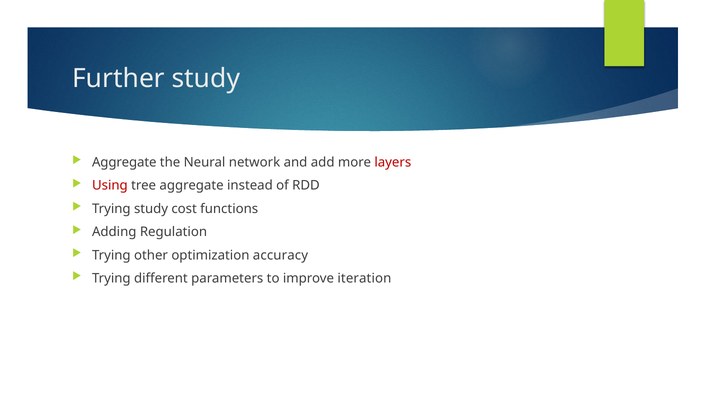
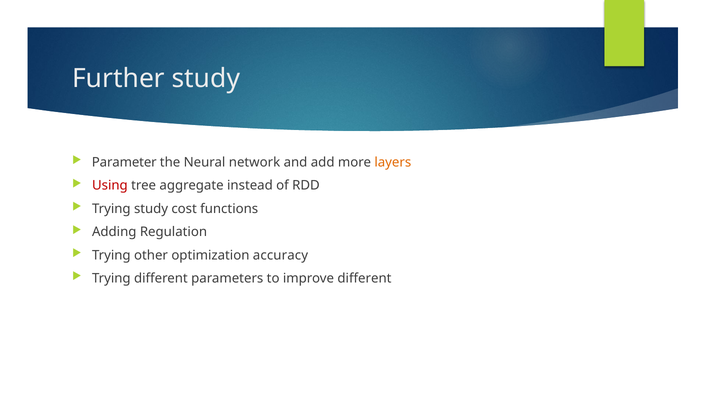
Aggregate: Aggregate -> Parameter (124, 162)
layers colour: red -> orange (393, 162)
improve iteration: iteration -> different (364, 278)
